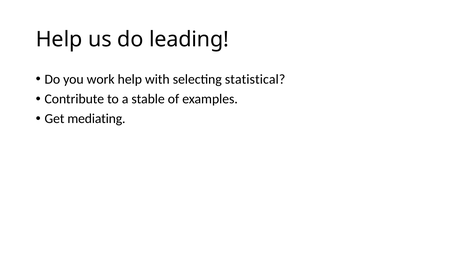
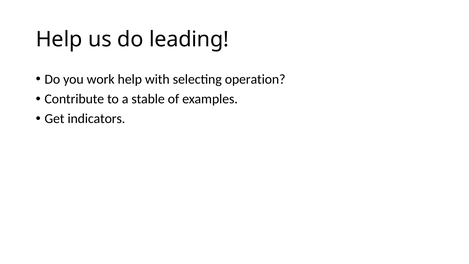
statistical: statistical -> operation (255, 79)
mediating: mediating -> indicators (96, 119)
